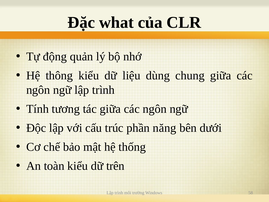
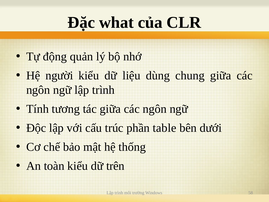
thông: thông -> người (59, 75)
năng: năng -> table (165, 128)
